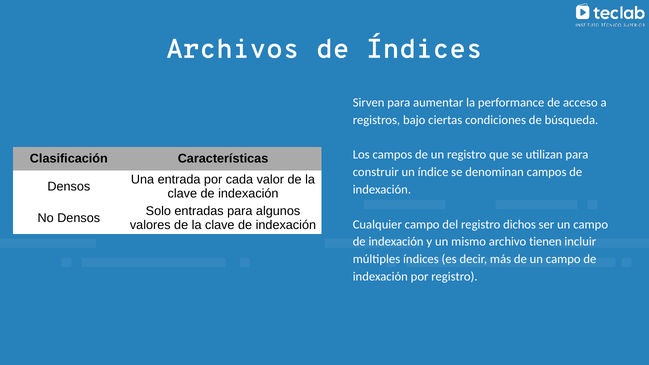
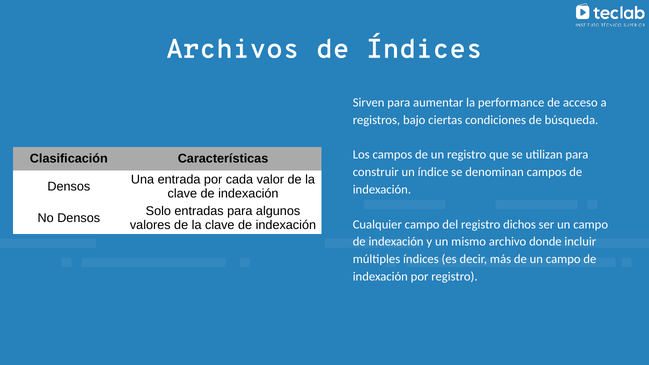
tienen: tienen -> donde (545, 242)
